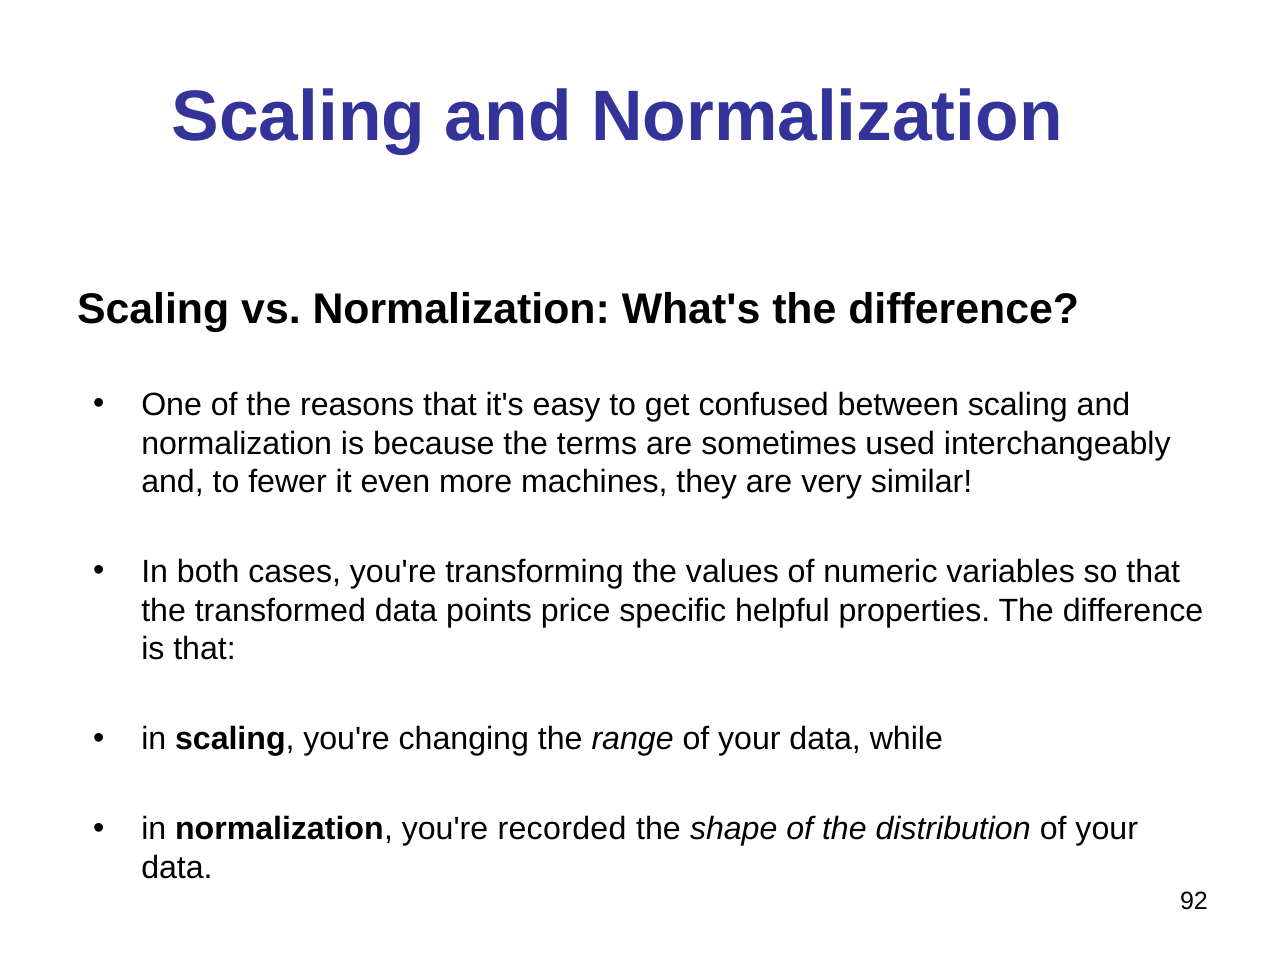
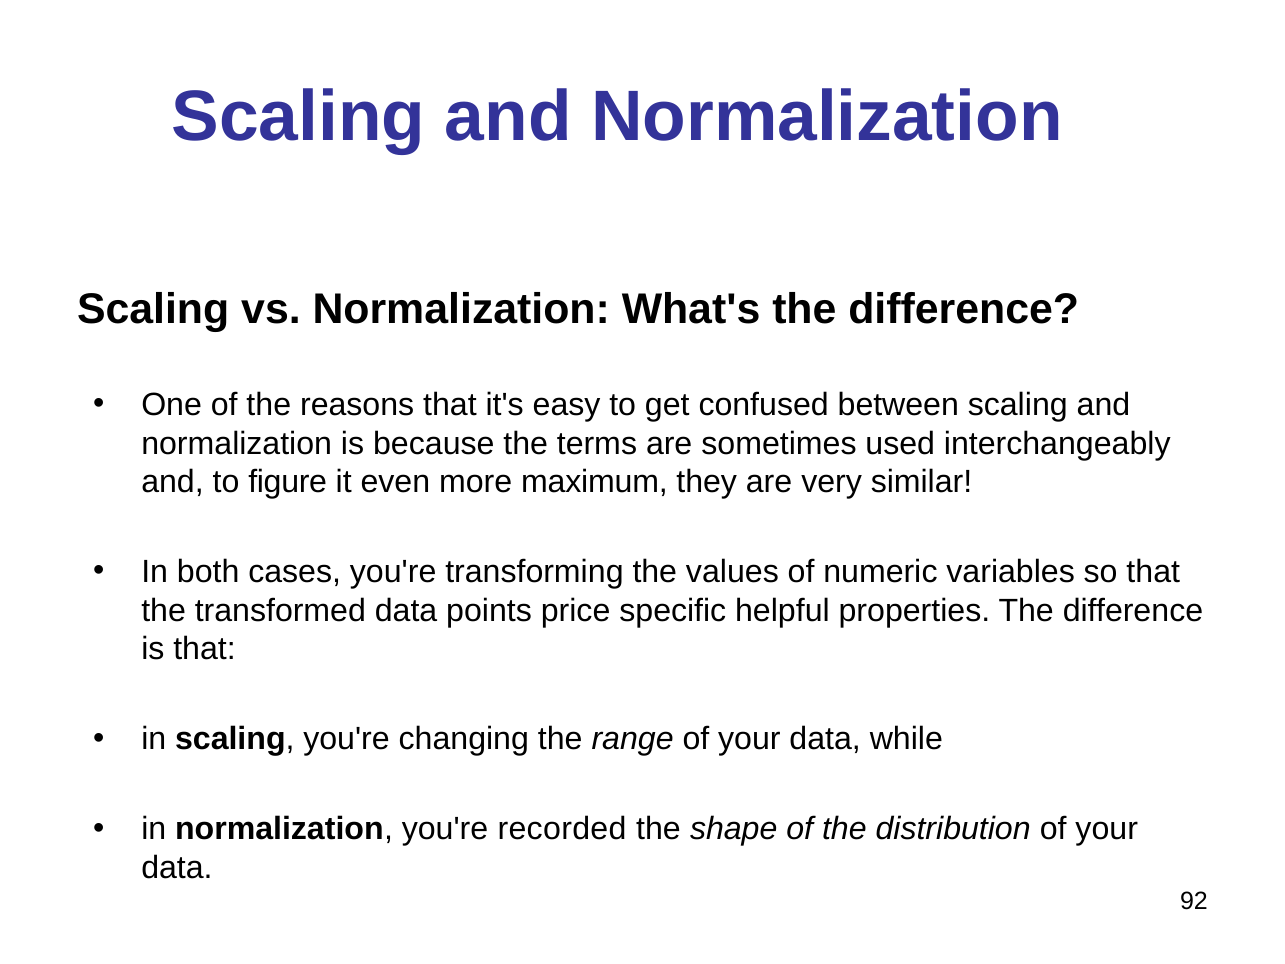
fewer: fewer -> figure (288, 482)
machines: machines -> maximum (594, 482)
